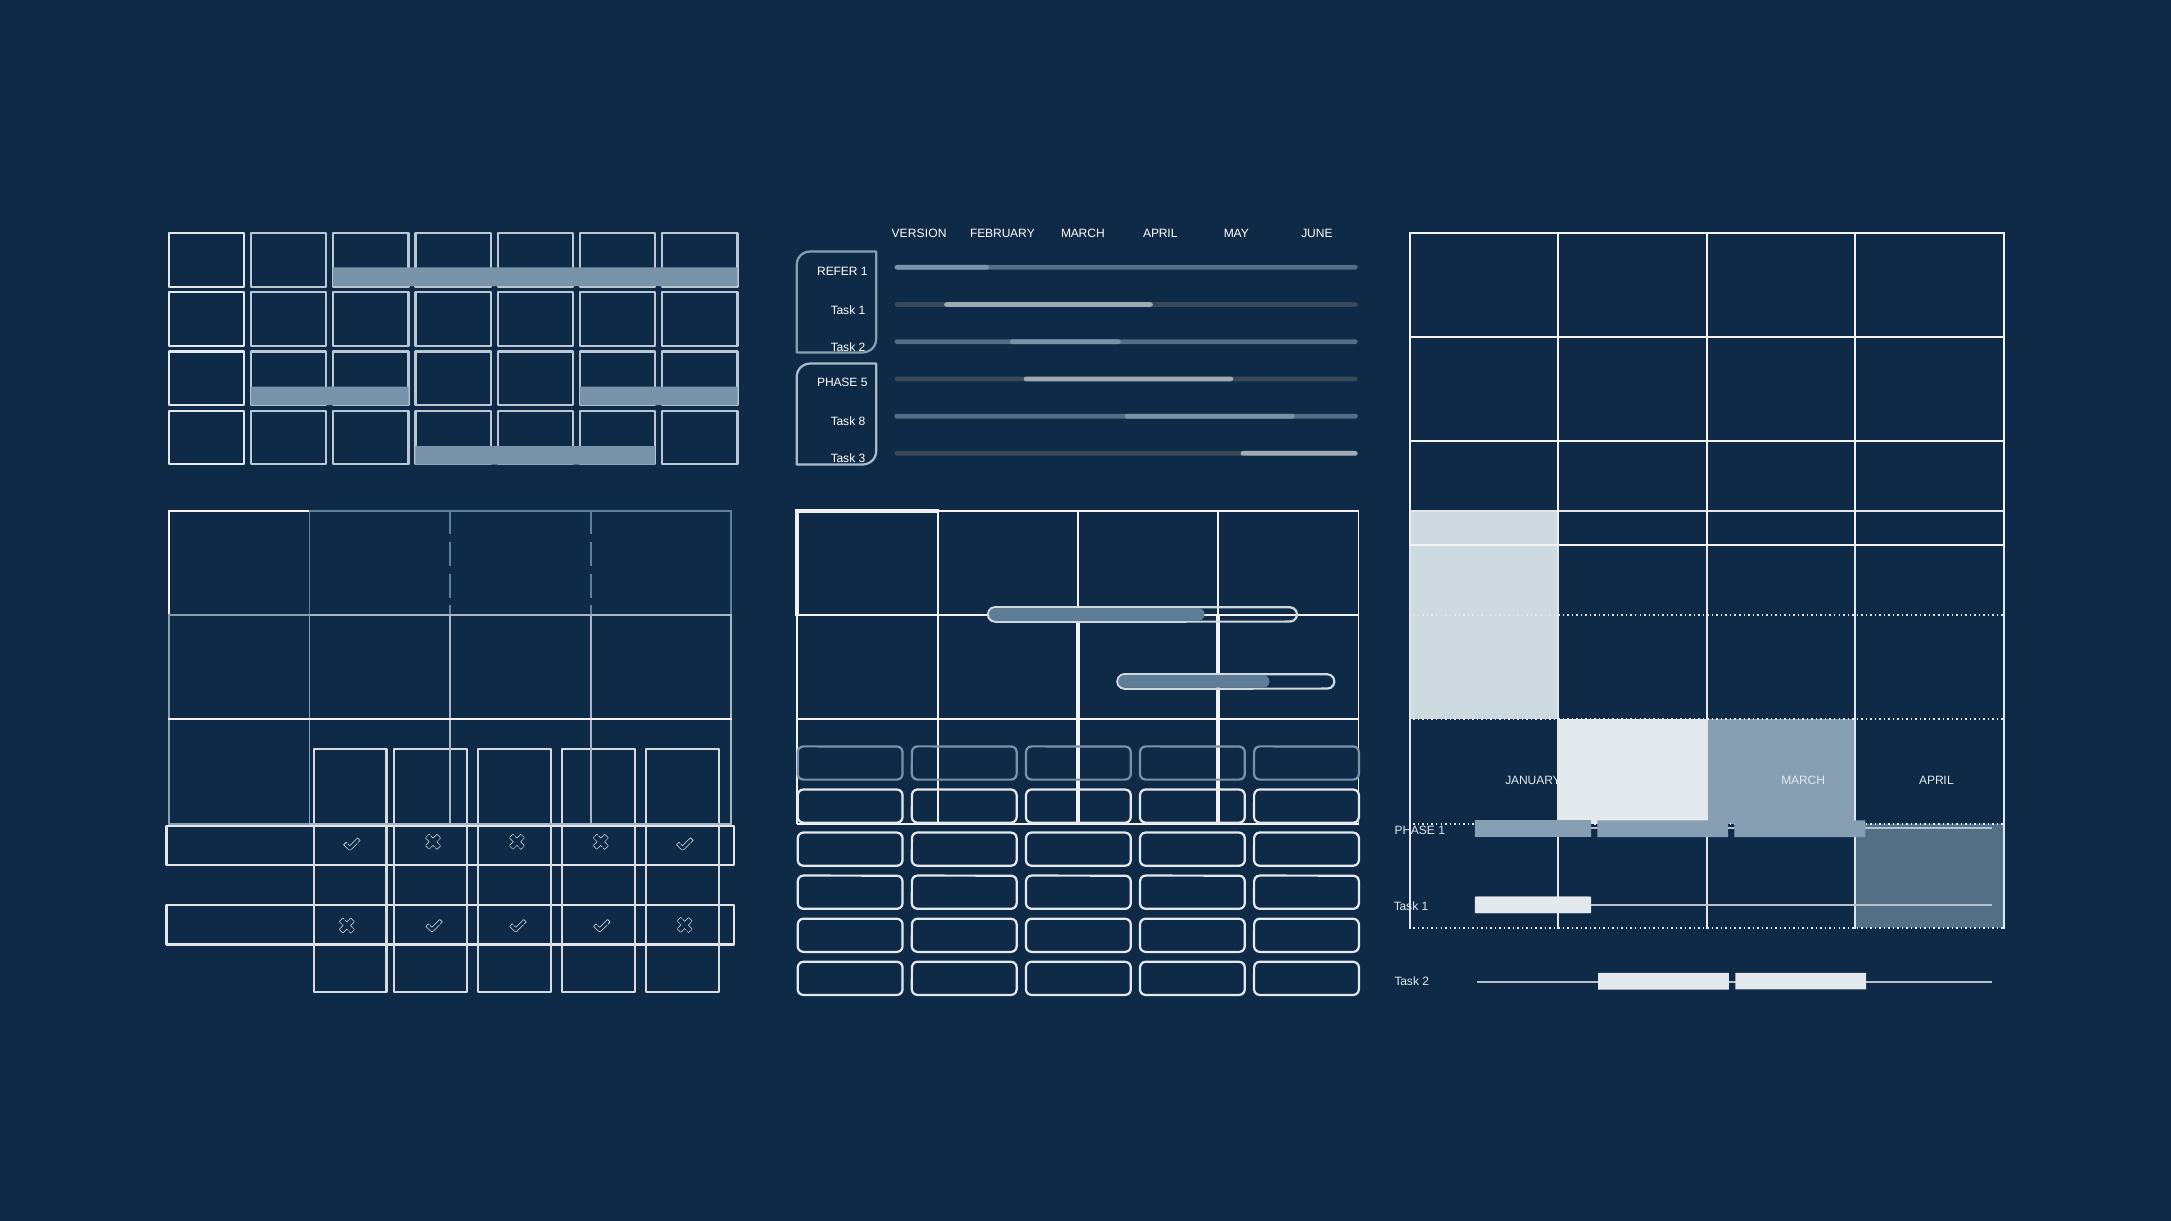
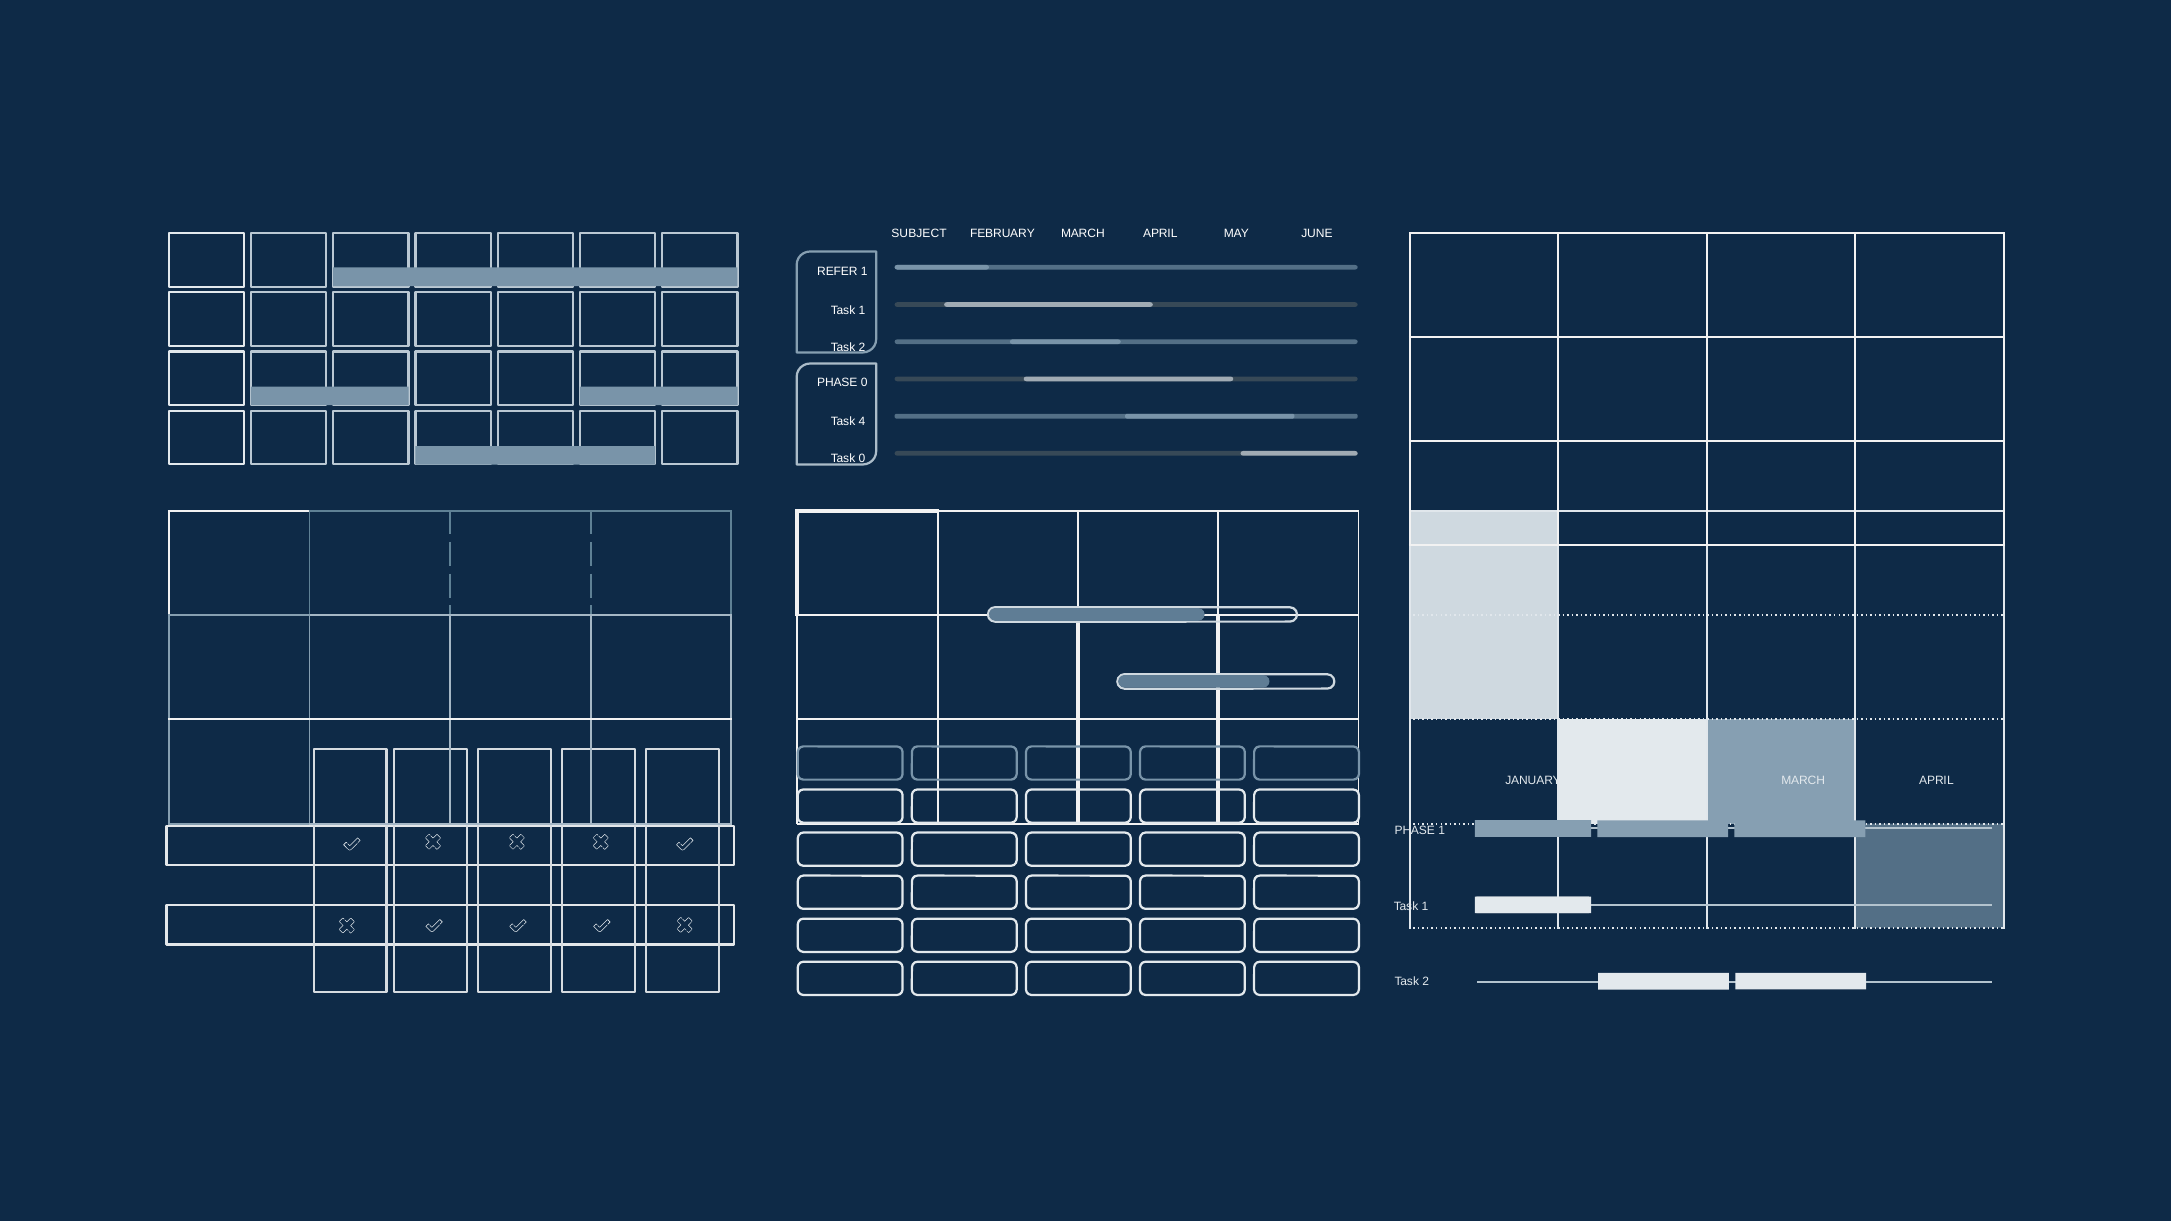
VERSION: VERSION -> SUBJECT (919, 234)
PHASE 5: 5 -> 0 (864, 382)
8: 8 -> 4 (862, 422)
Task 3: 3 -> 0 (862, 459)
